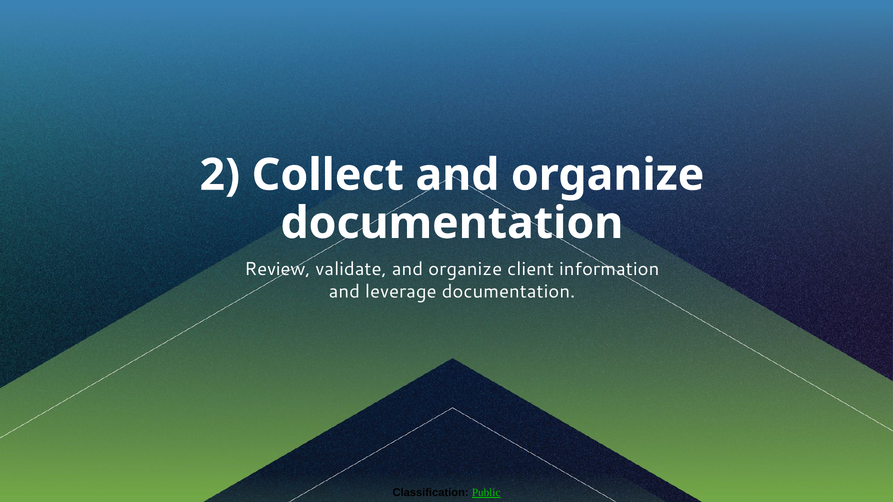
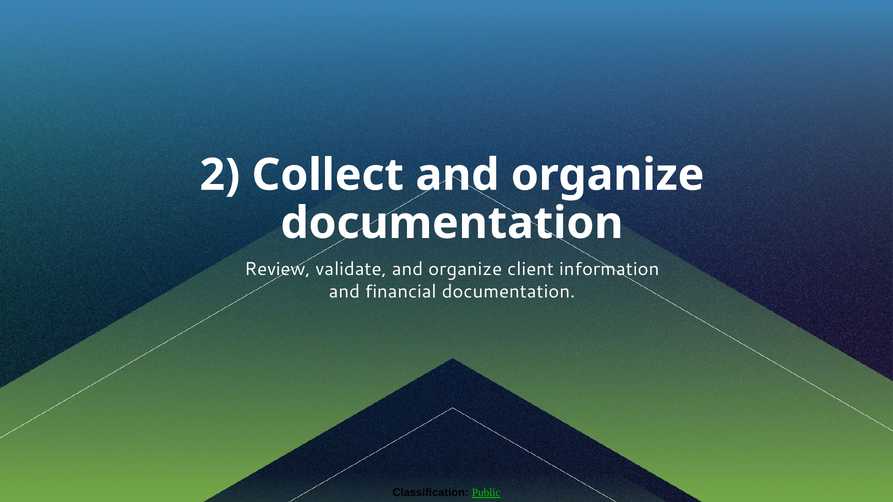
leverage: leverage -> financial (401, 292)
